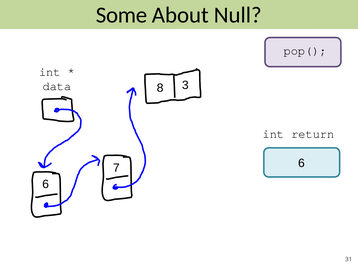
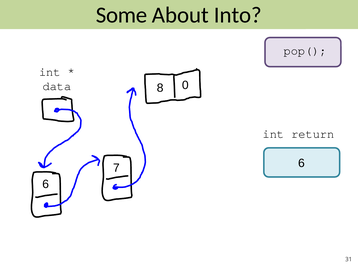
Null: Null -> Into (238, 15)
3: 3 -> 0 (185, 85)
